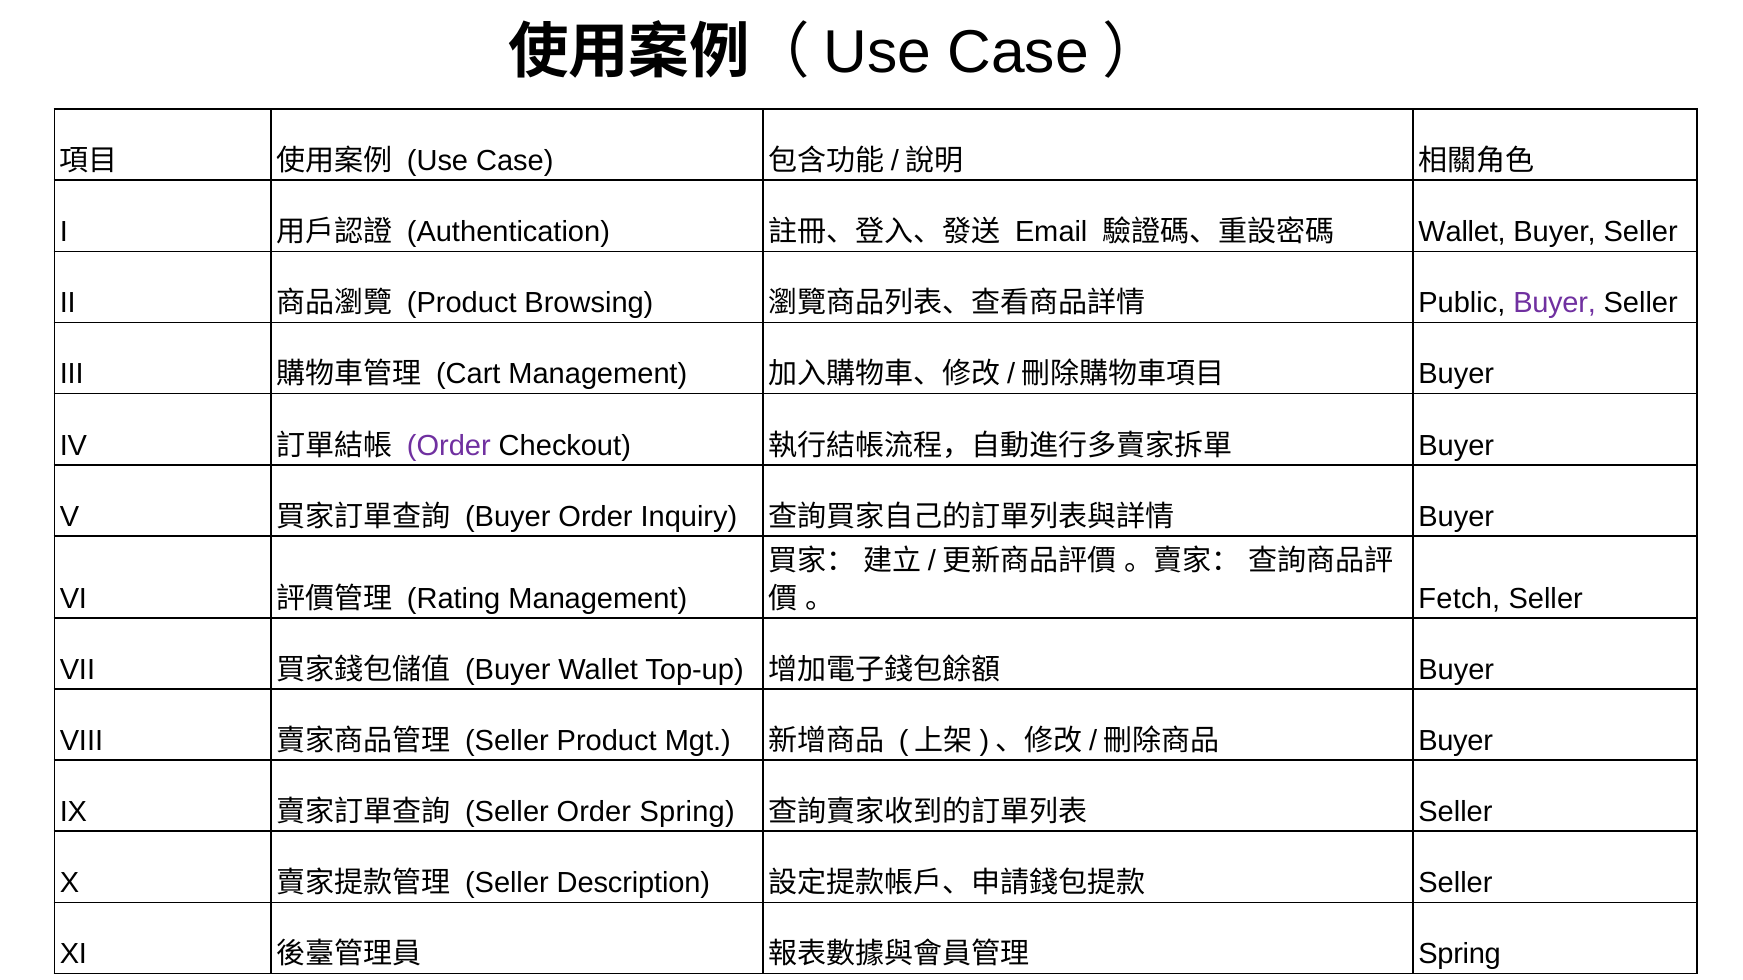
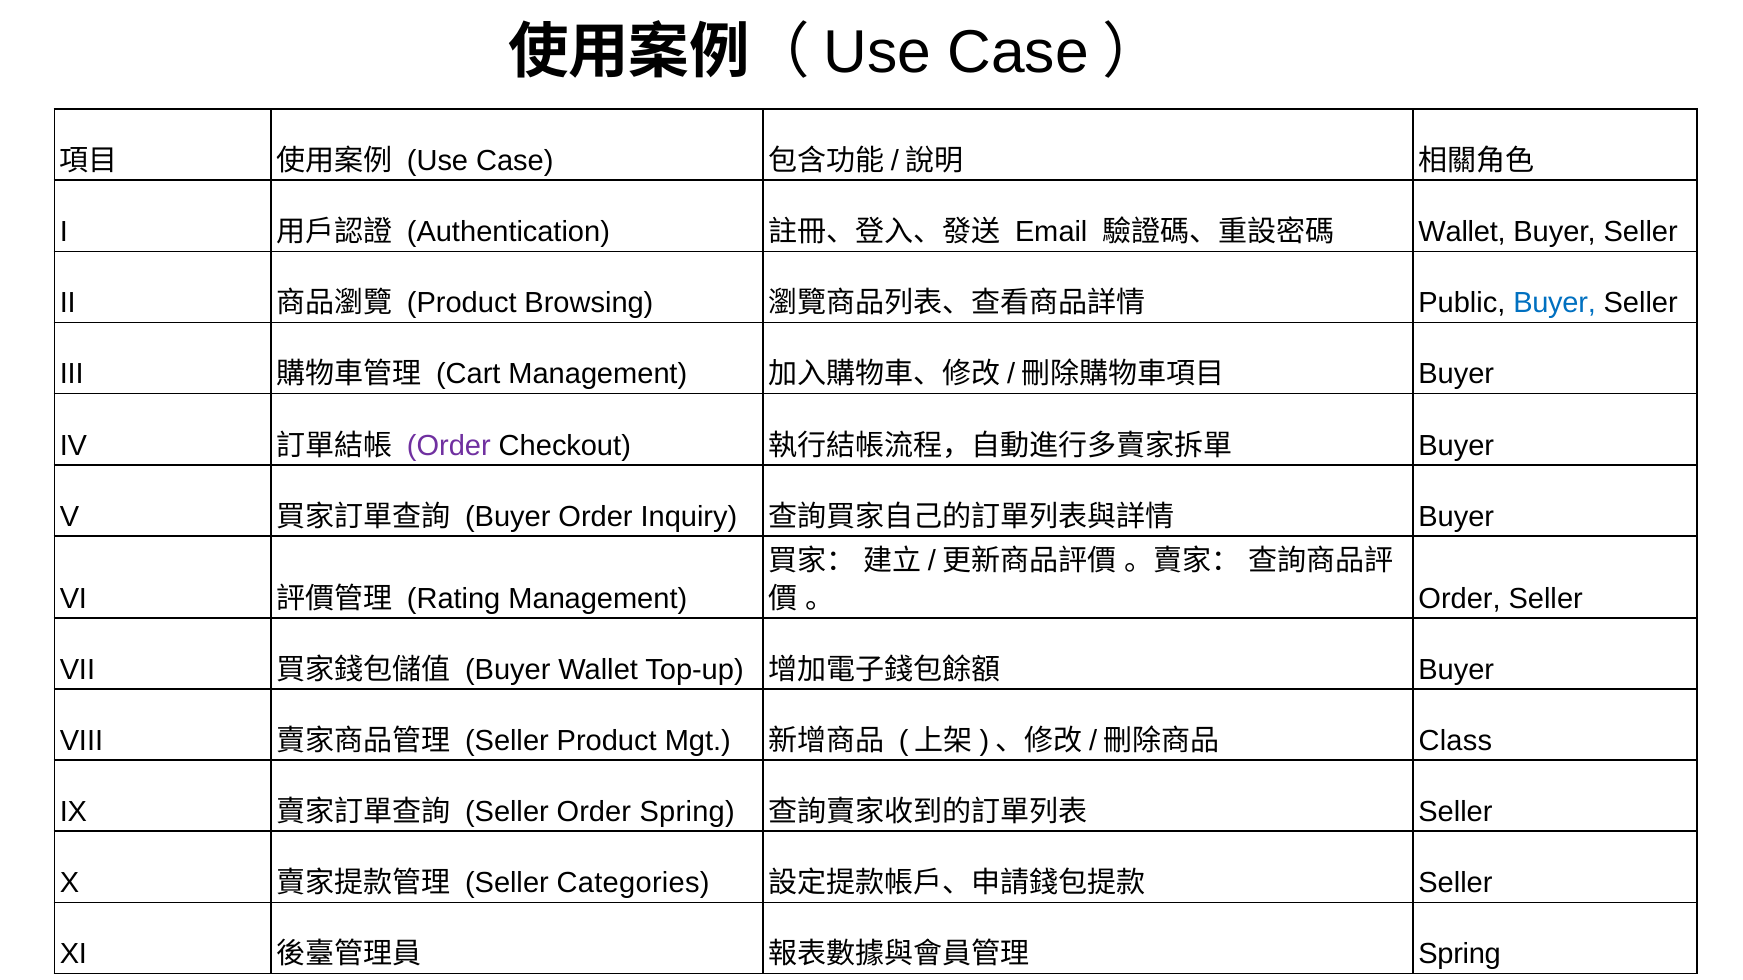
Buyer colour: purple -> blue (1555, 303)
Fetch: Fetch -> Order (1460, 599)
Buyer: Buyer -> Class (1455, 741)
Description: Description -> Categories (633, 884)
